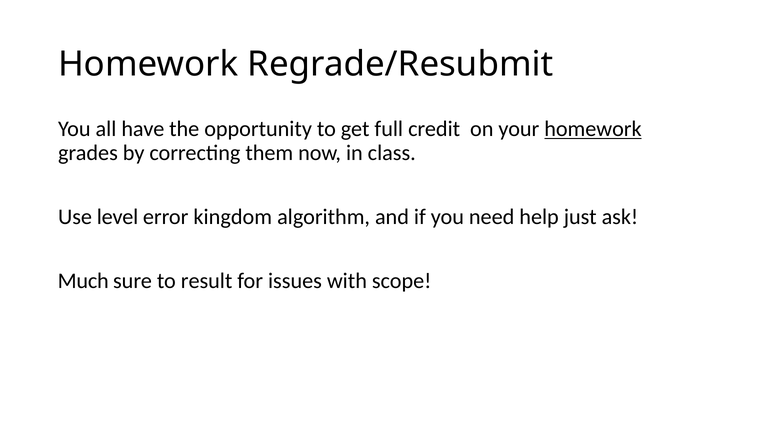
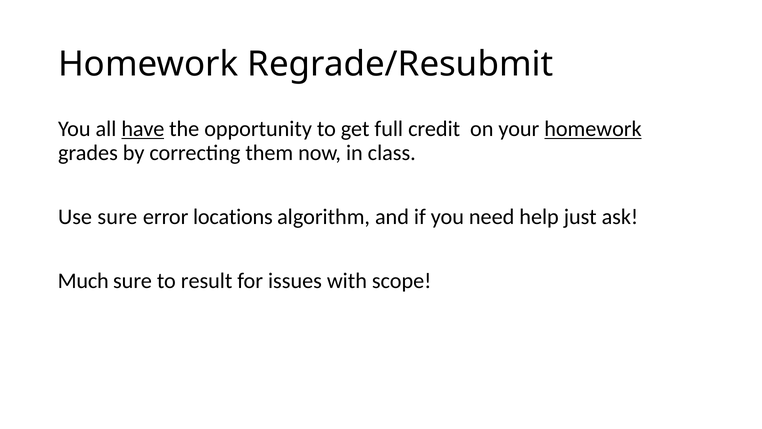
have underline: none -> present (143, 129)
Use level: level -> sure (117, 217)
kingdom: kingdom -> locations (233, 217)
